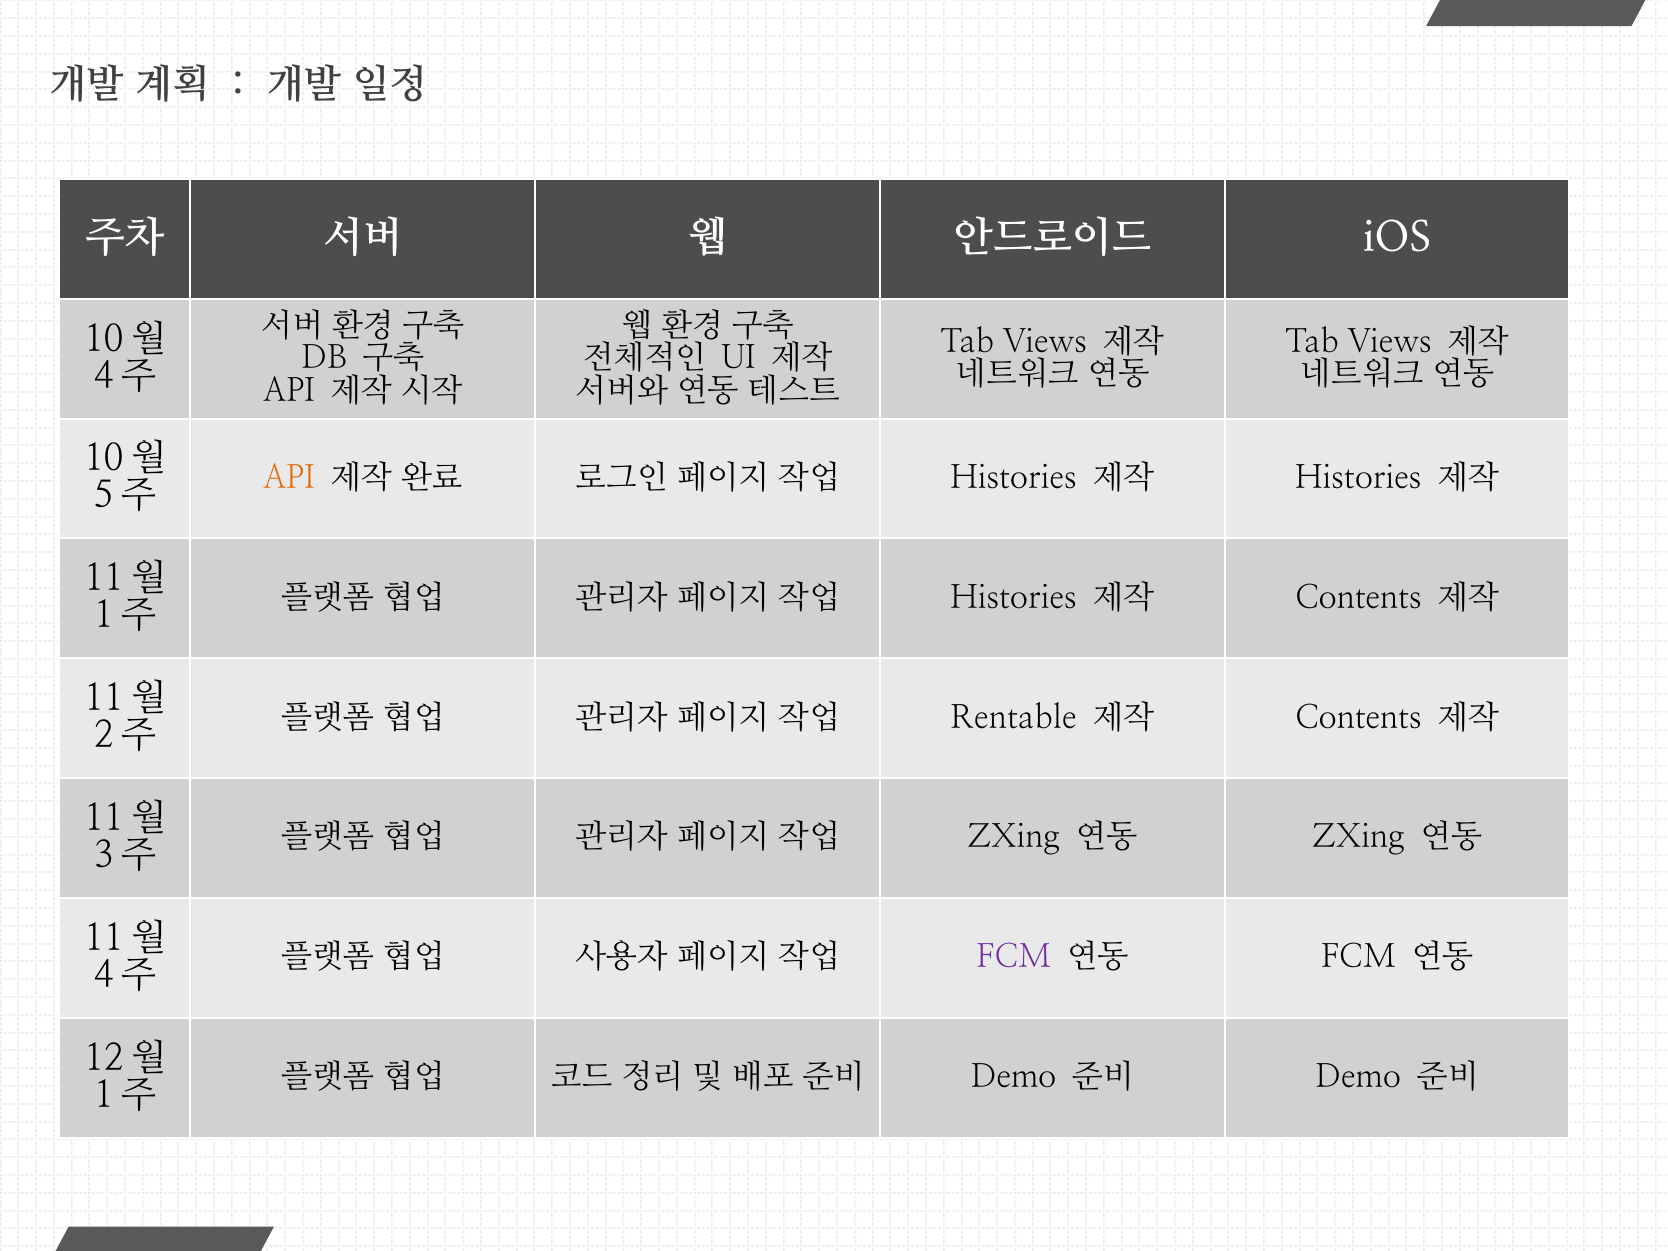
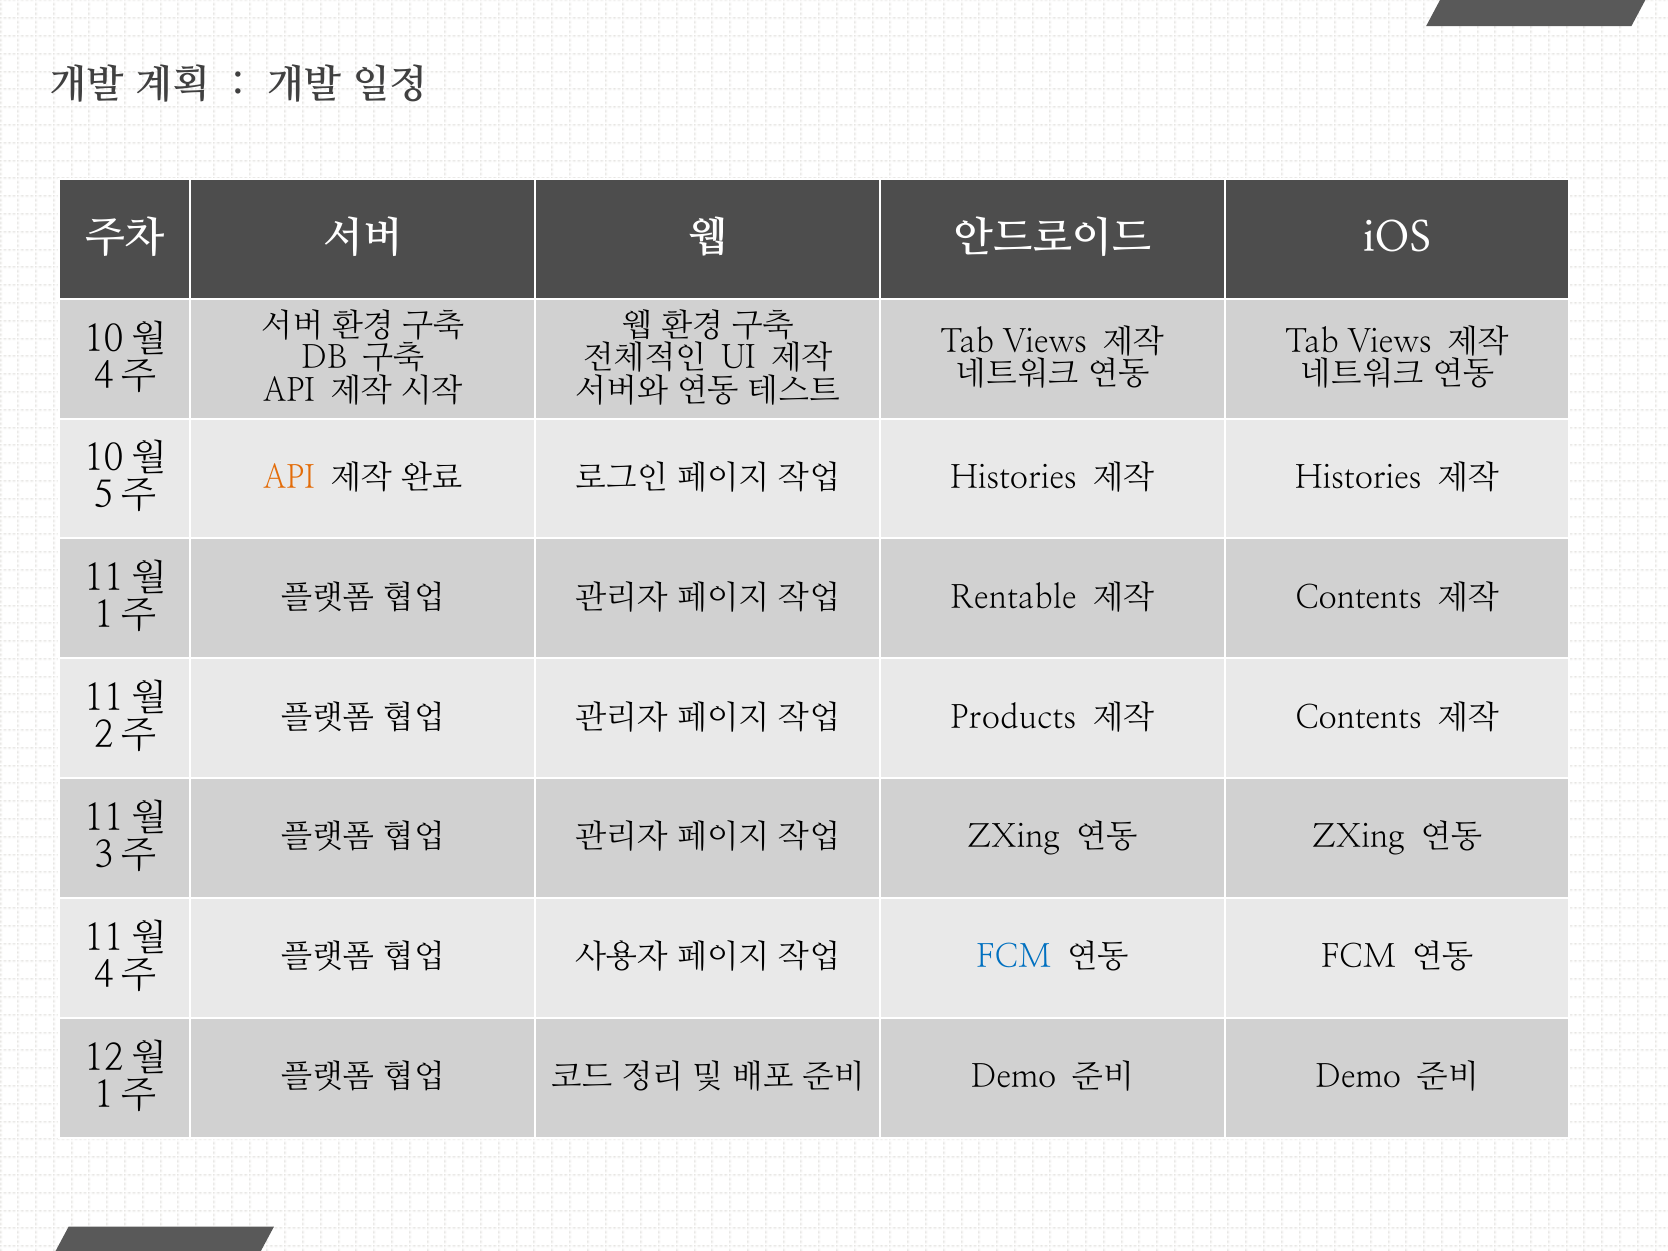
Histories: Histories -> Rentable (1013, 598)
Rentable: Rentable -> Products (1013, 717)
FCM colour: purple -> blue (1014, 957)
